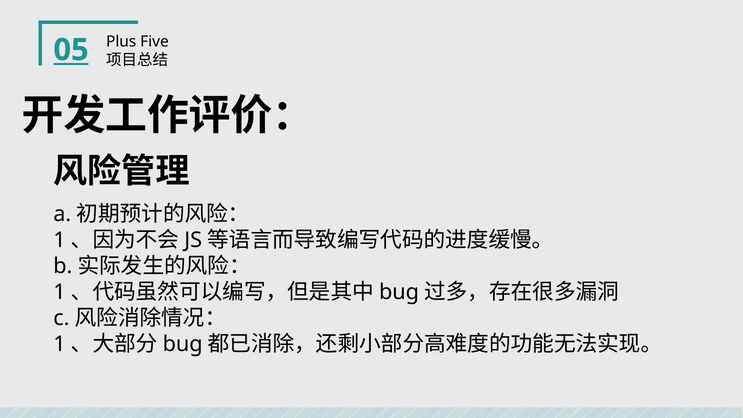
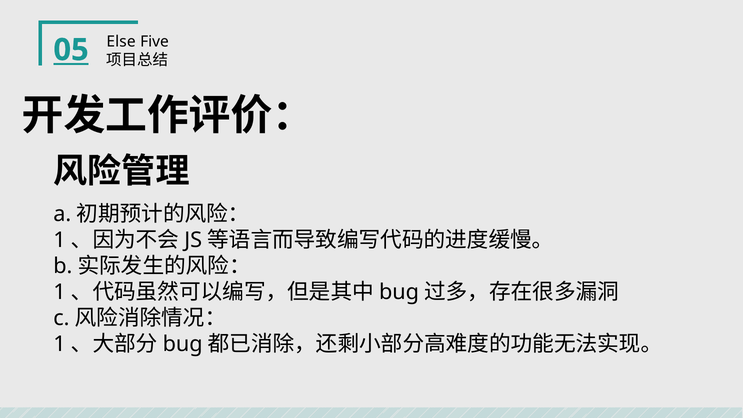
Plus: Plus -> Else (121, 41)
